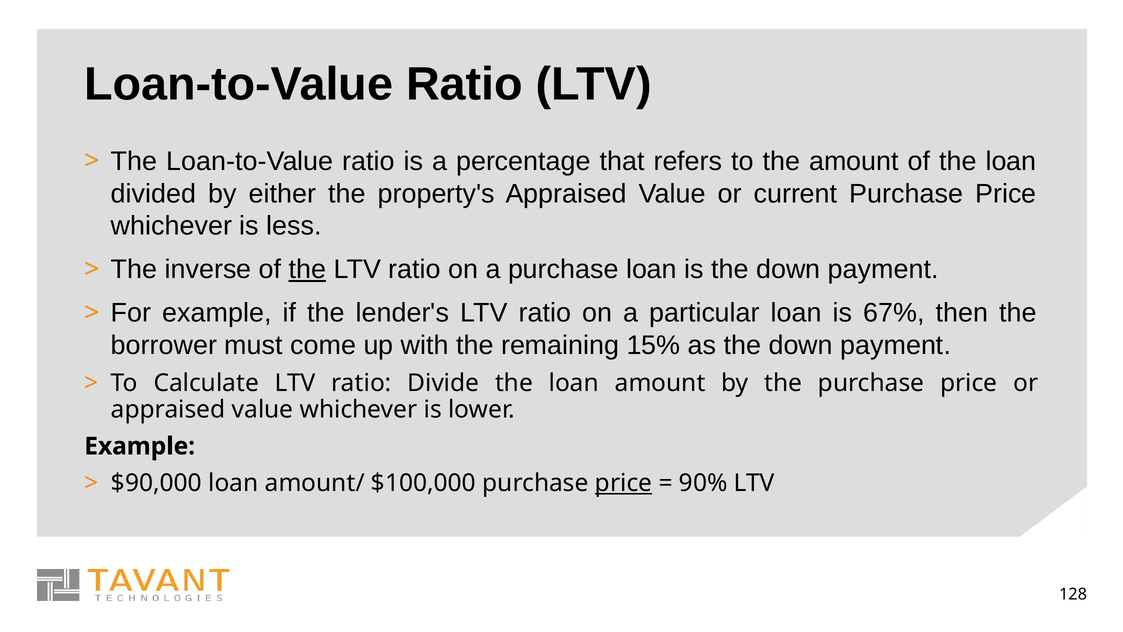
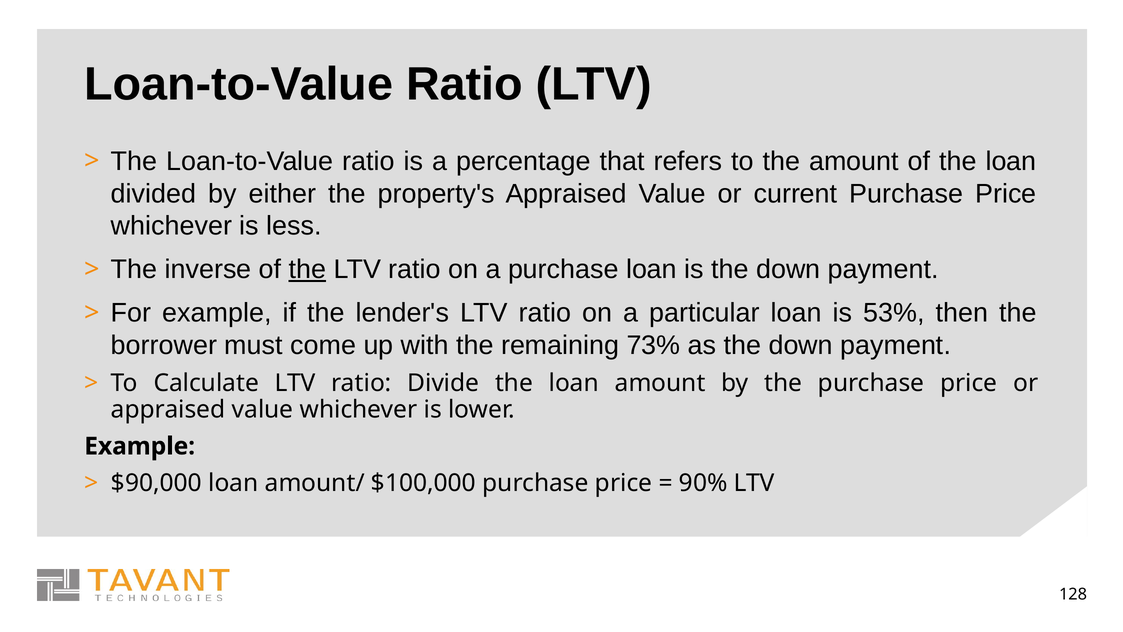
67%: 67% -> 53% (894, 313)
15%: 15% -> 73% (653, 345)
price underline: present -> none (624, 483)
